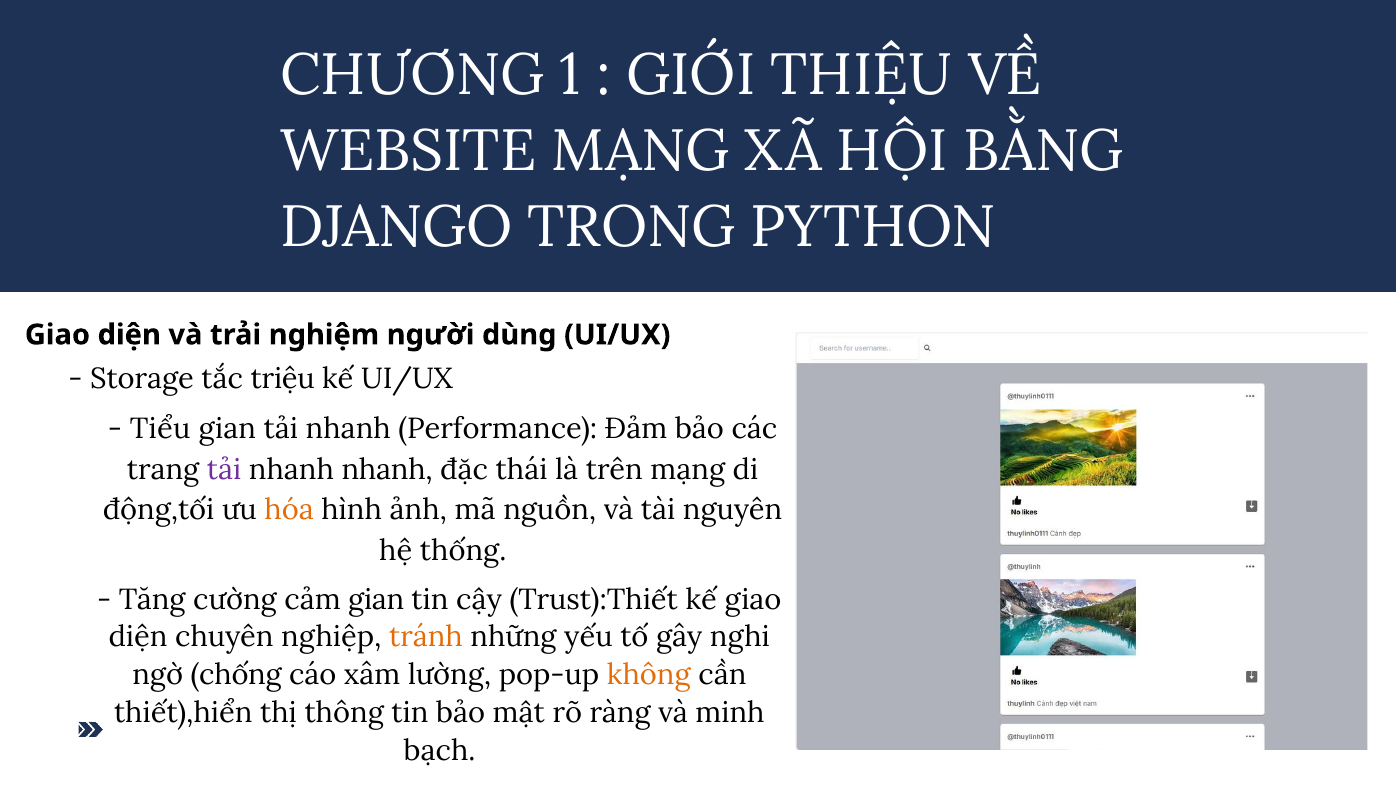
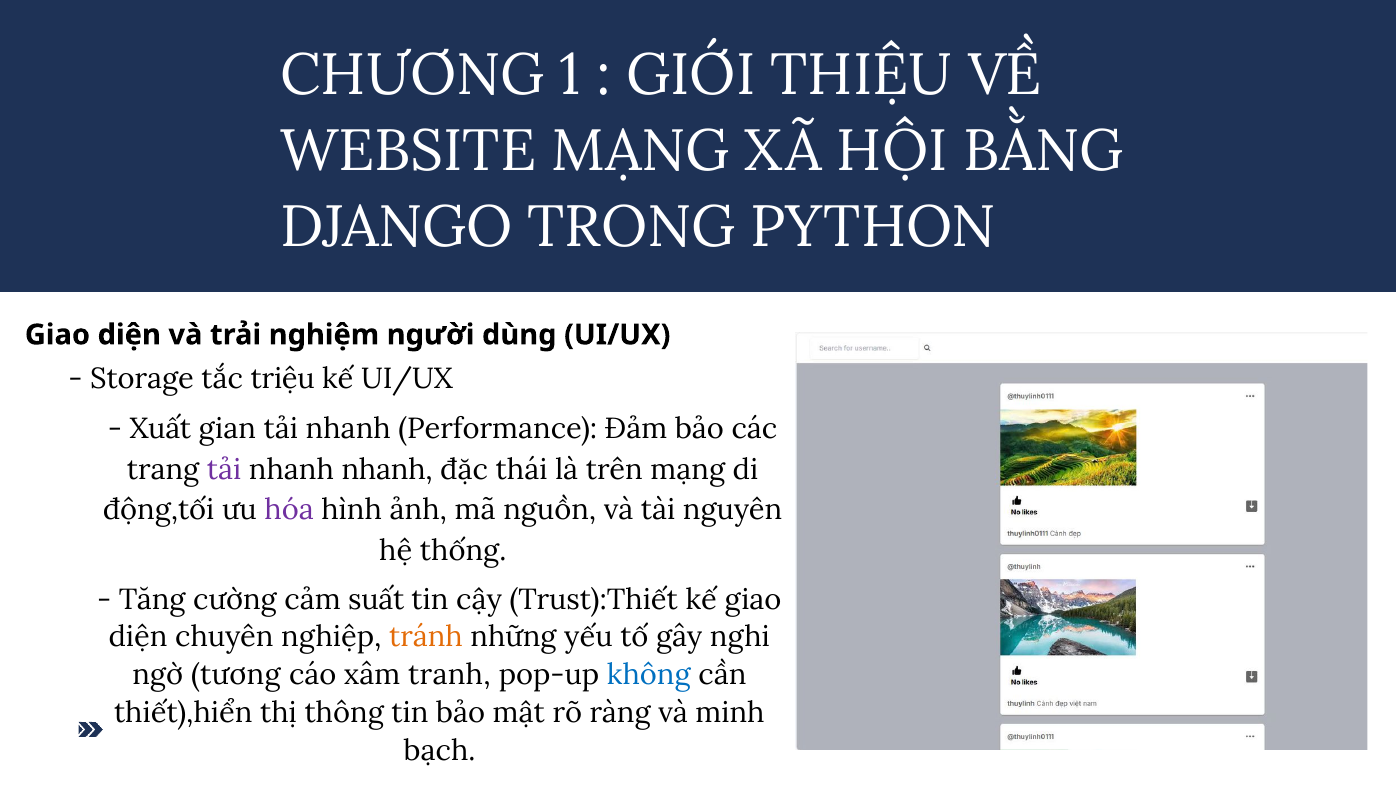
Tiểu: Tiểu -> Xuất (160, 429)
hóa colour: orange -> purple (289, 510)
cảm gian: gian -> suất (376, 600)
chống: chống -> tương (236, 675)
lường: lường -> tranh (449, 675)
không colour: orange -> blue (649, 675)
